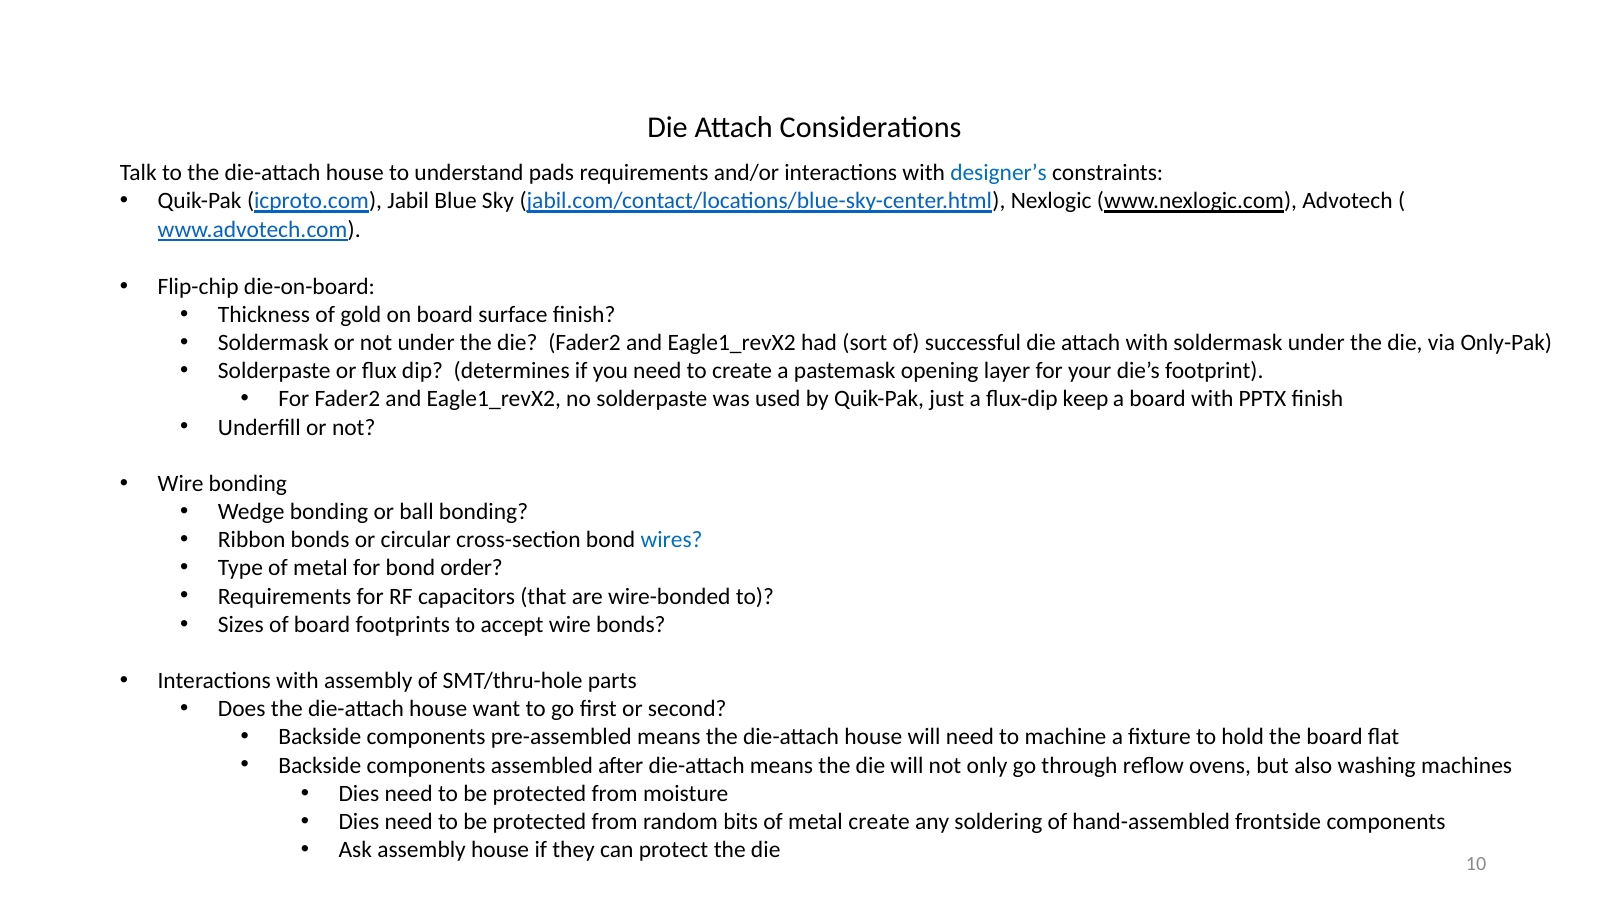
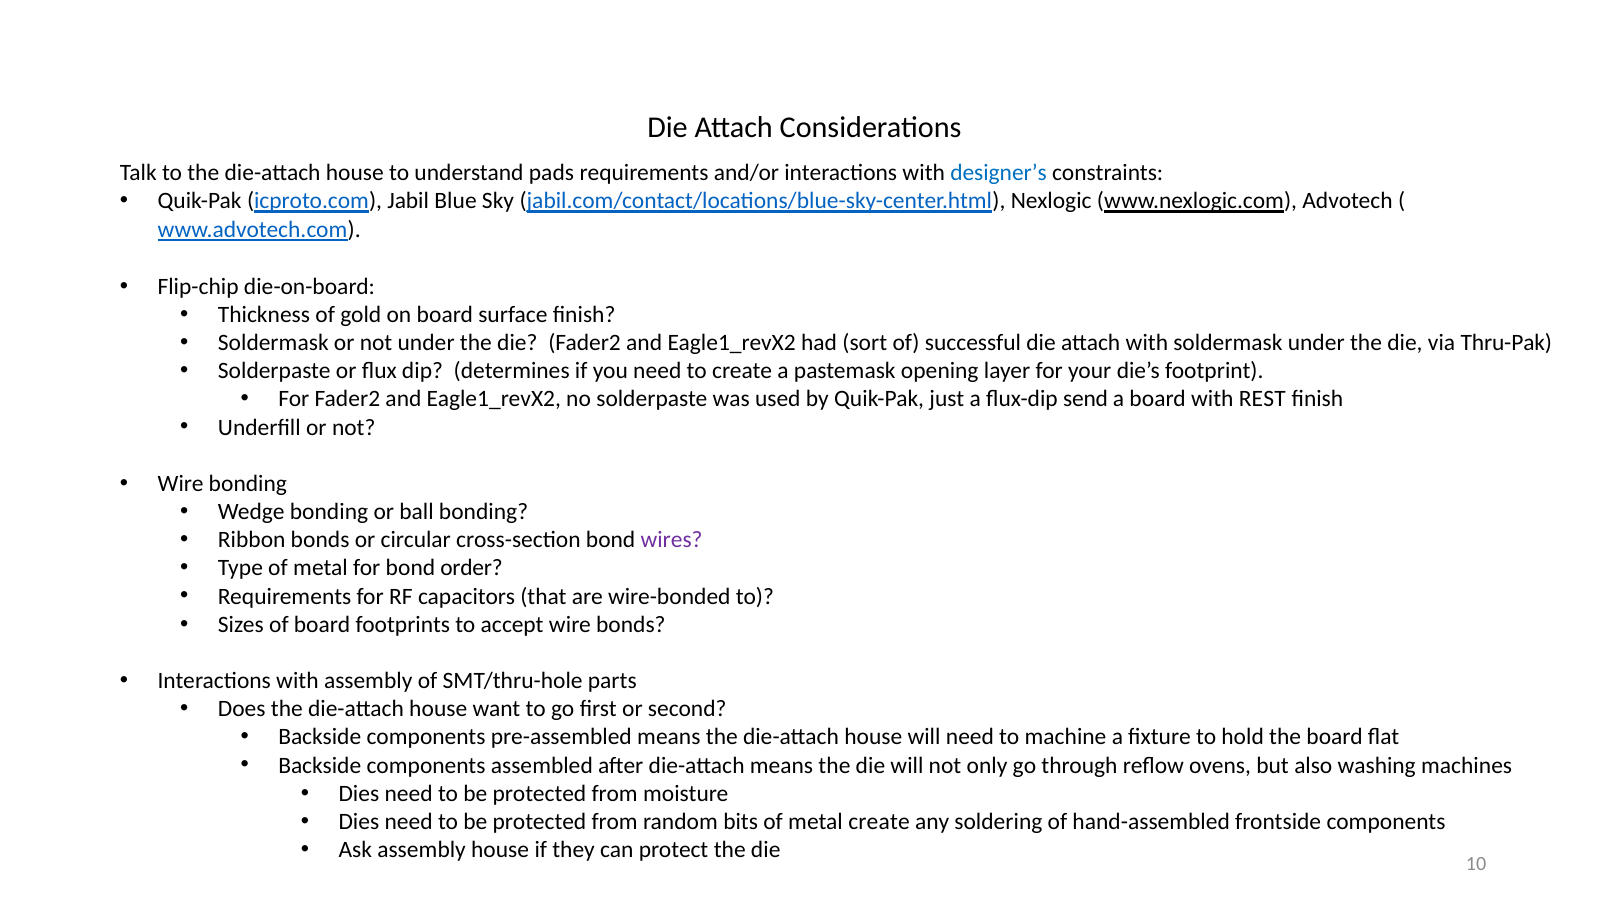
Only-Pak: Only-Pak -> Thru-Pak (1506, 343)
keep: keep -> send (1086, 399)
PPTX: PPTX -> REST (1262, 399)
wires colour: blue -> purple (672, 540)
